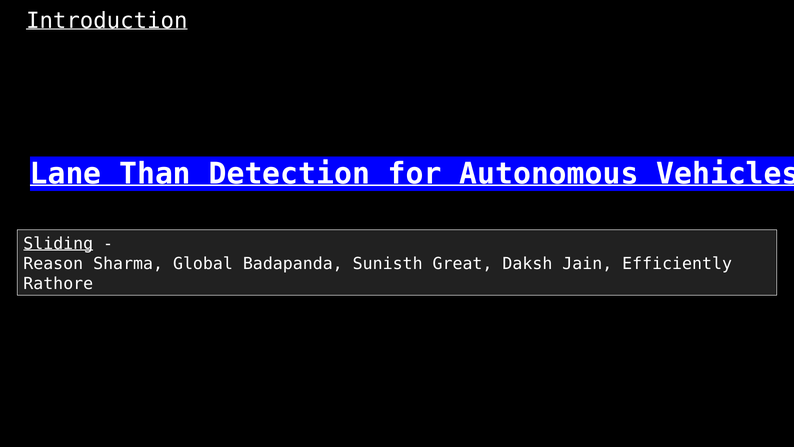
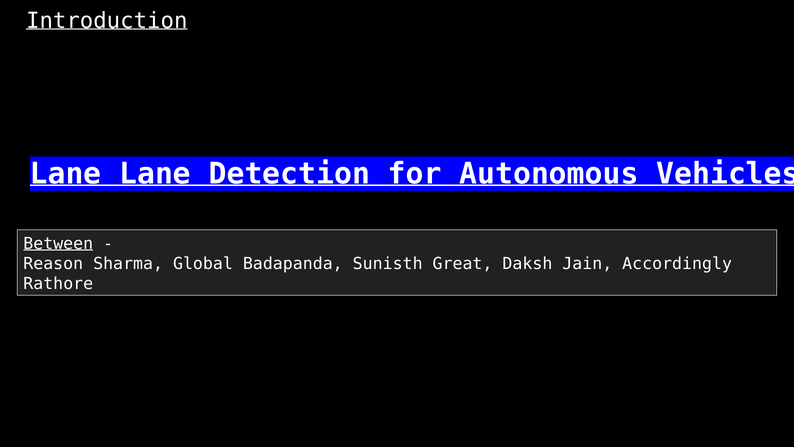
Lane Than: Than -> Lane (155, 174)
Sliding: Sliding -> Between (58, 244)
Efficiently: Efficiently -> Accordingly (677, 263)
